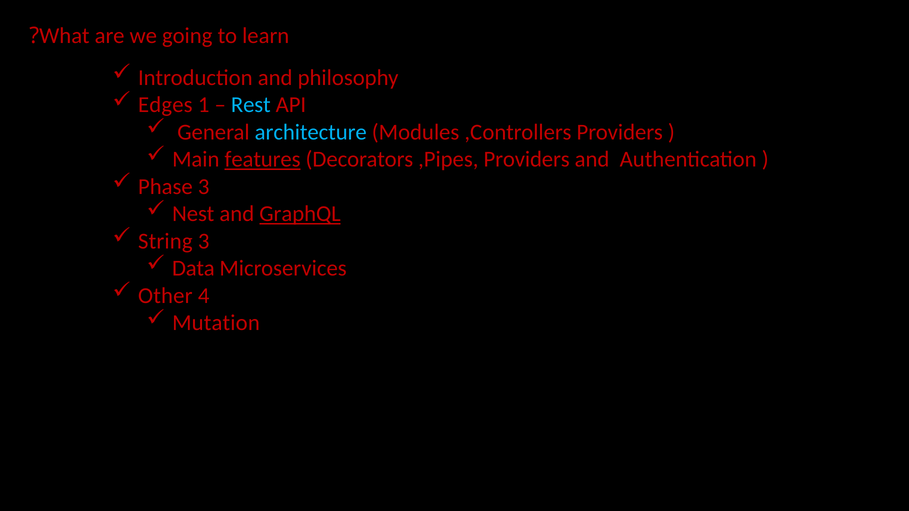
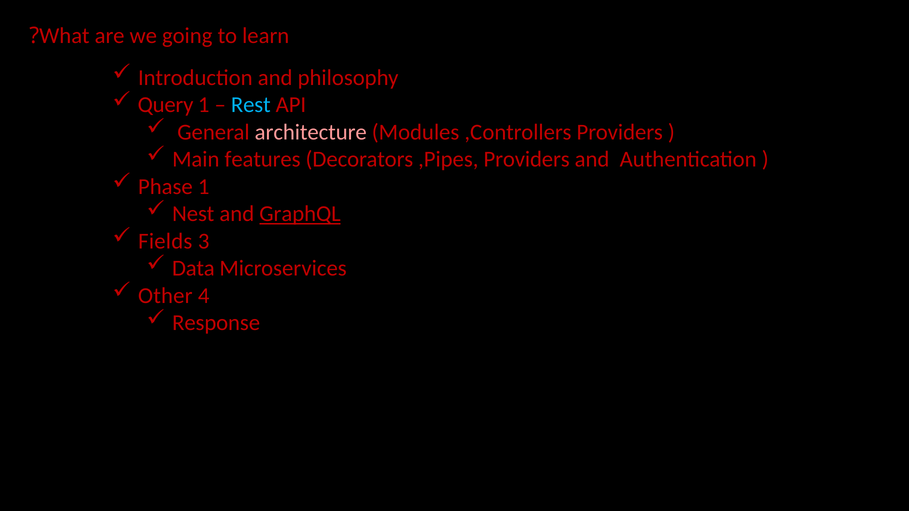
Edges: Edges -> Query (166, 105)
architecture colour: light blue -> pink (311, 132)
features underline: present -> none (263, 160)
Phase 3: 3 -> 1 (204, 187)
String: String -> Fields (165, 241)
Mutation: Mutation -> Response (216, 323)
